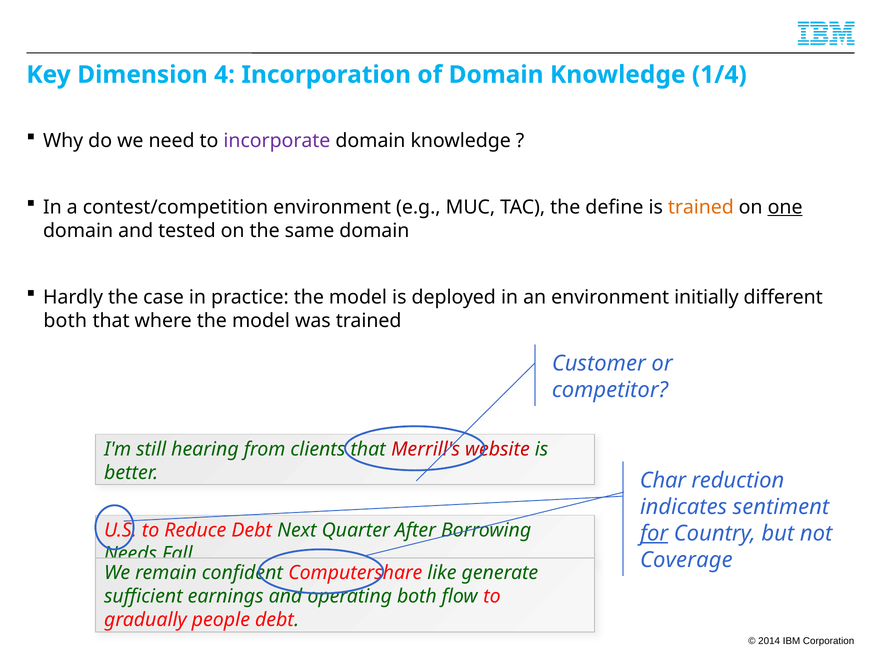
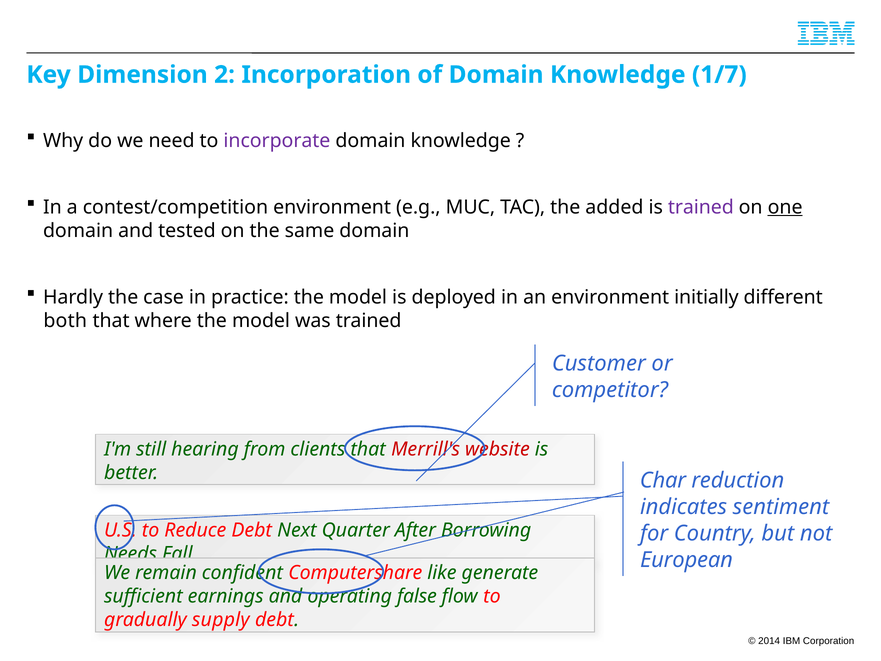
4: 4 -> 2 (225, 75)
1/4: 1/4 -> 1/7 (719, 75)
define: define -> added (614, 207)
trained colour: orange -> purple (701, 207)
for underline: present -> none (654, 533)
Coverage: Coverage -> European (687, 560)
operating both: both -> false (417, 596)
people: people -> supply (221, 620)
